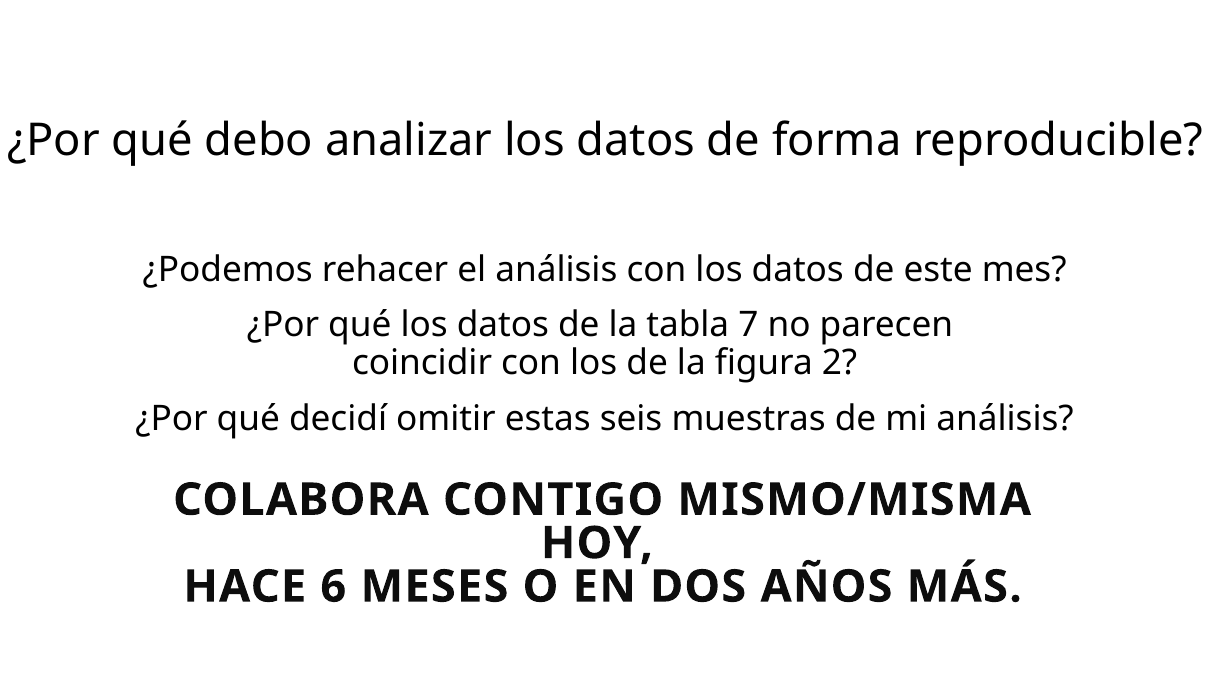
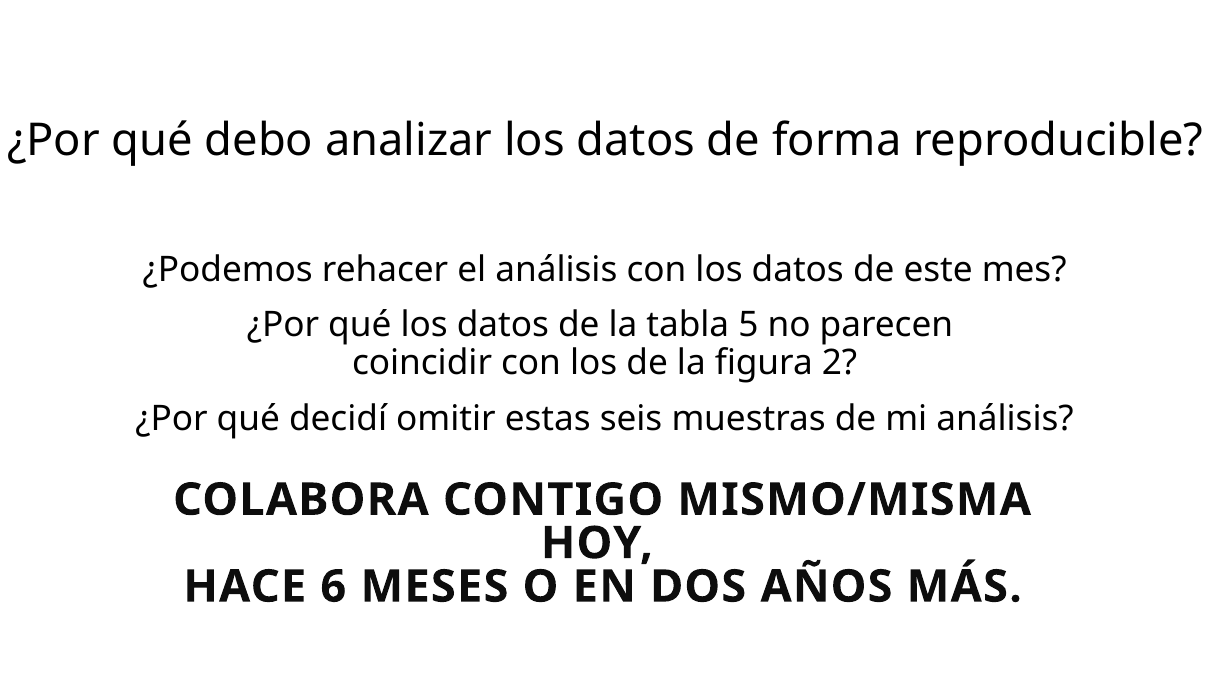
7: 7 -> 5 (748, 325)
